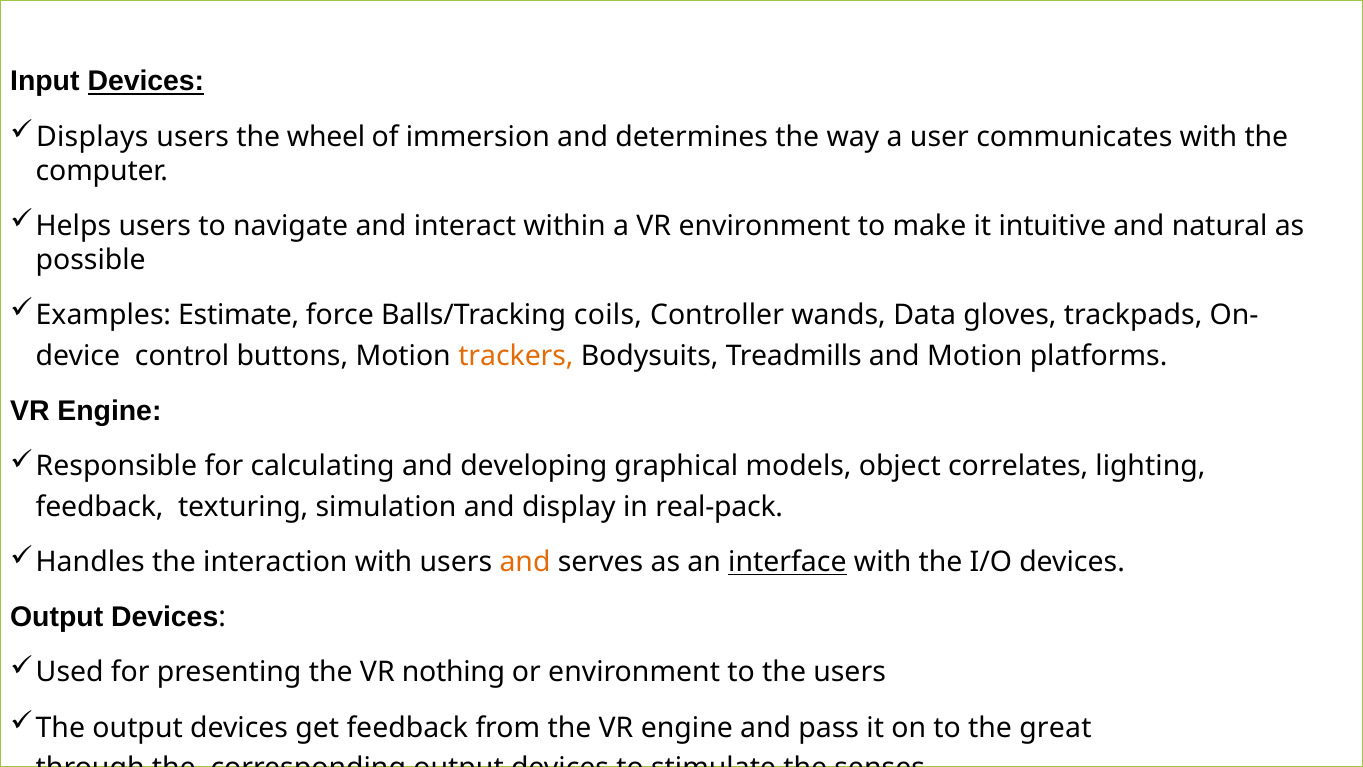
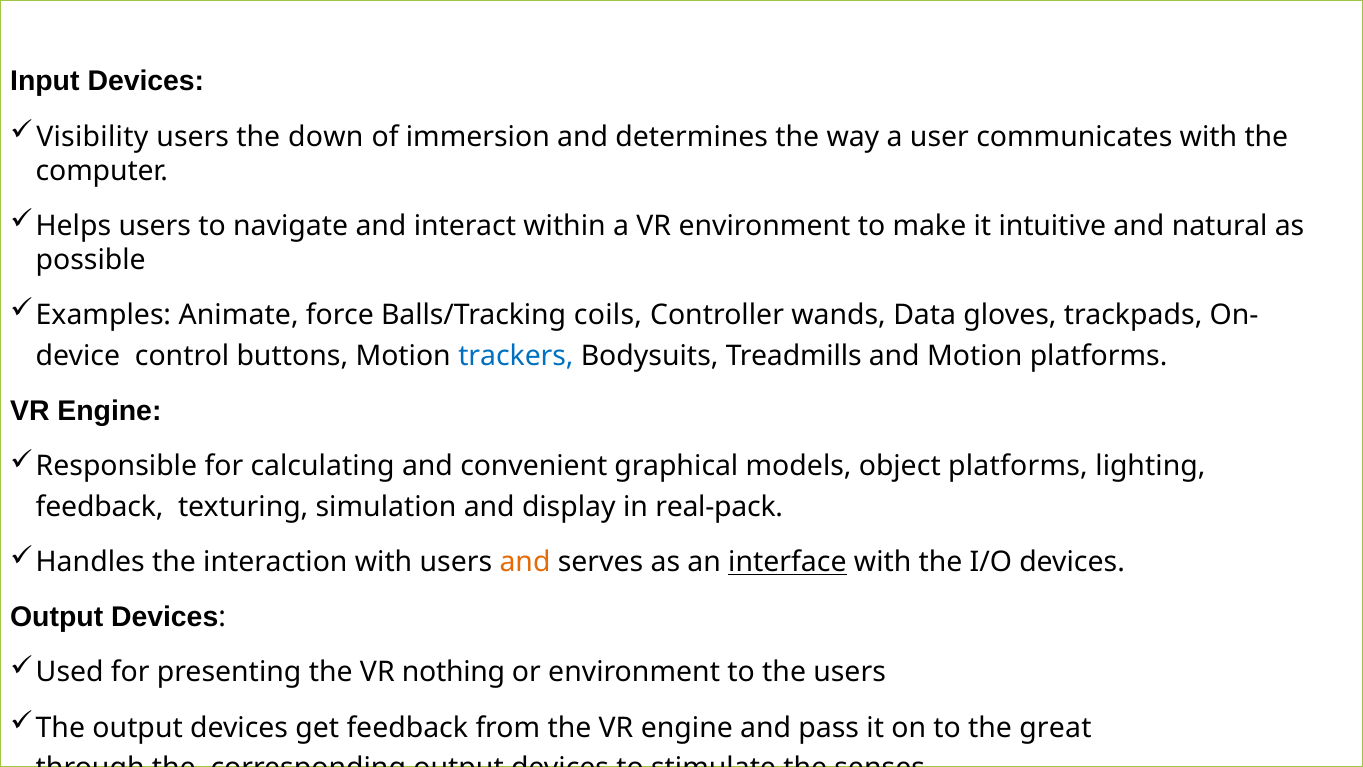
Devices underline: present -> none (146, 81)
Displays: Displays -> Visibility (92, 137)
wheel: wheel -> down (326, 137)
Estimate: Estimate -> Animate (239, 315)
trackers colour: orange -> blue (516, 356)
developing: developing -> convenient (534, 466)
object correlates: correlates -> platforms (1018, 466)
